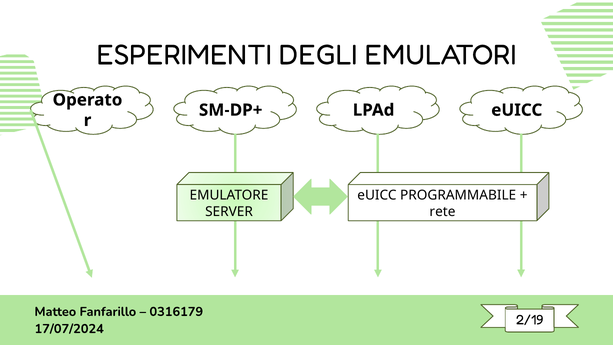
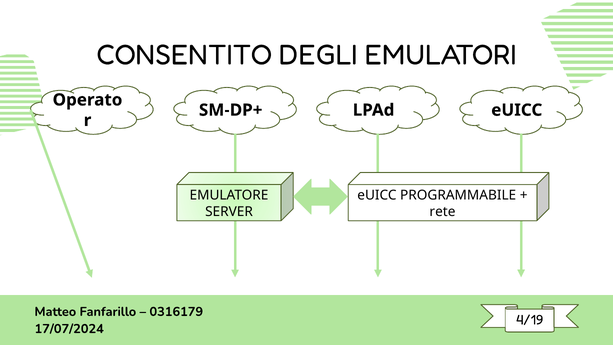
ESPERIMENTI: ESPERIMENTI -> CONSENTITO (184, 55)
2/19: 2/19 -> 4/19 (530, 320)
